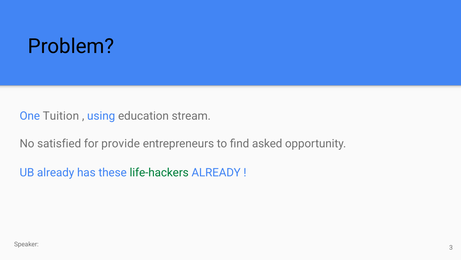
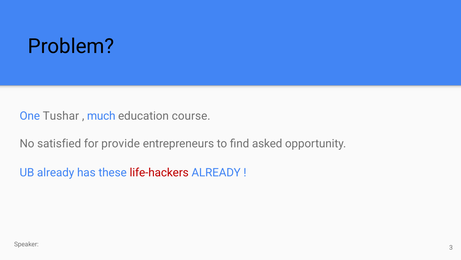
Tuition: Tuition -> Tushar (61, 116)
using: using -> much (101, 116)
stream: stream -> course (191, 116)
life-hackers colour: green -> red (159, 172)
